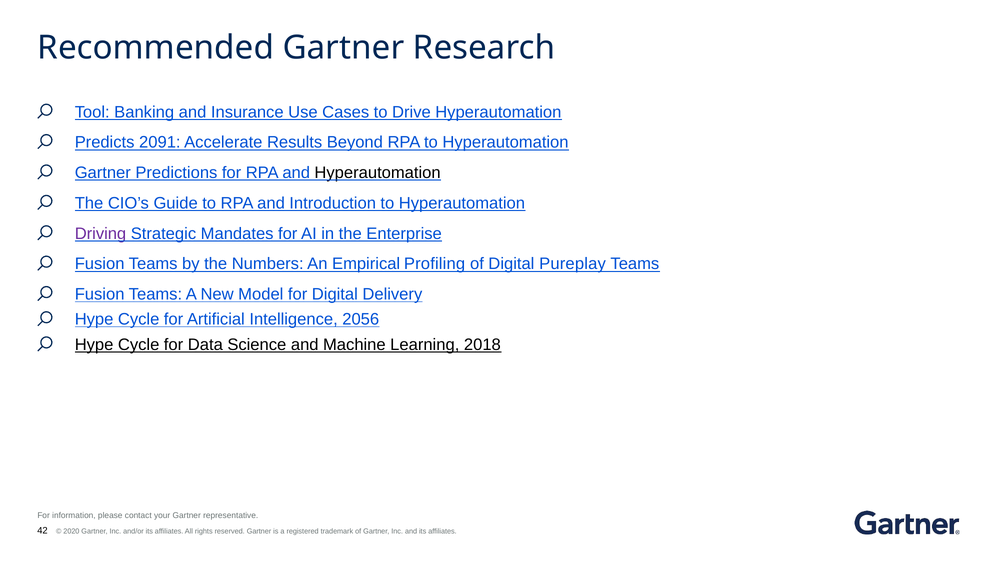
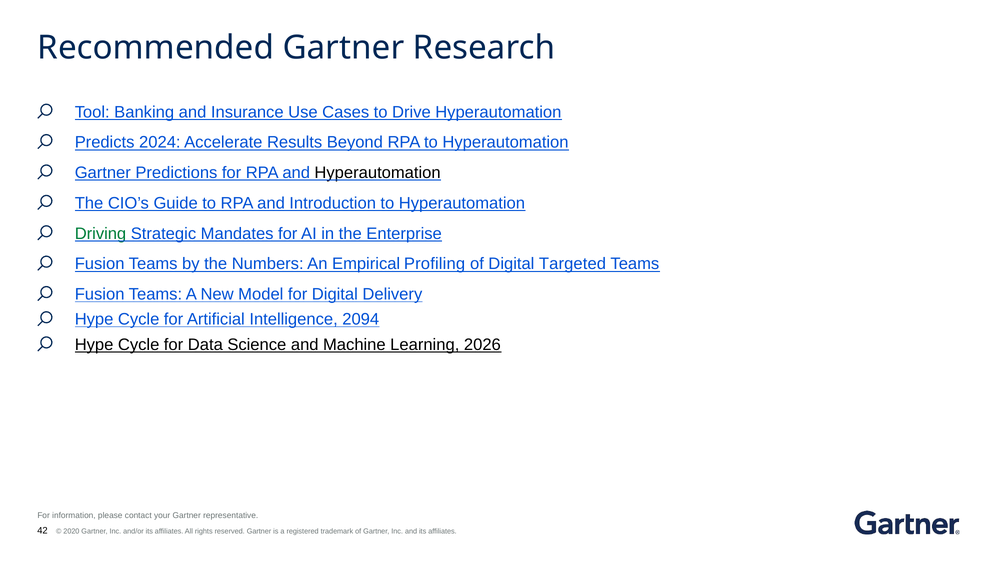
2091: 2091 -> 2024 (160, 142)
Driving colour: purple -> green (101, 234)
Pureplay: Pureplay -> Targeted (573, 264)
2056: 2056 -> 2094 (361, 319)
2018: 2018 -> 2026 (482, 344)
